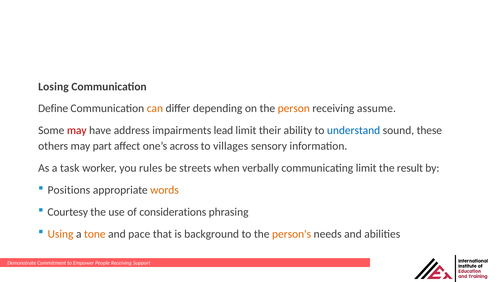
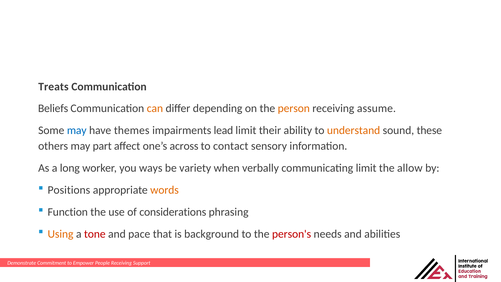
Losing: Losing -> Treats (53, 86)
Define: Define -> Beliefs (53, 108)
may colour: red -> blue (77, 130)
address: address -> themes (132, 130)
understand colour: blue -> orange (354, 130)
villages: villages -> contact (231, 146)
task: task -> long (70, 168)
rules: rules -> ways (151, 168)
streets: streets -> variety (195, 168)
result: result -> allow (410, 168)
Courtesy: Courtesy -> Function (68, 212)
tone colour: orange -> red (95, 234)
person's colour: orange -> red (292, 234)
